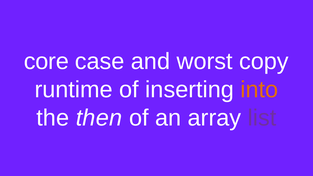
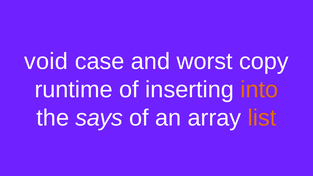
core: core -> void (46, 61)
then: then -> says (99, 118)
list colour: purple -> orange (262, 118)
